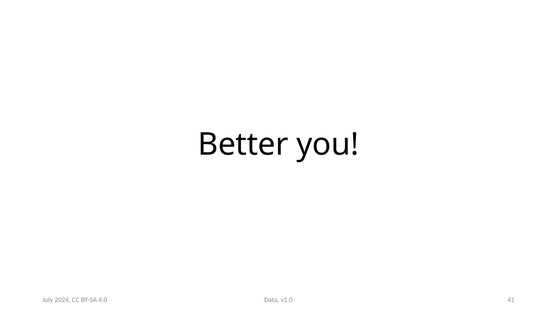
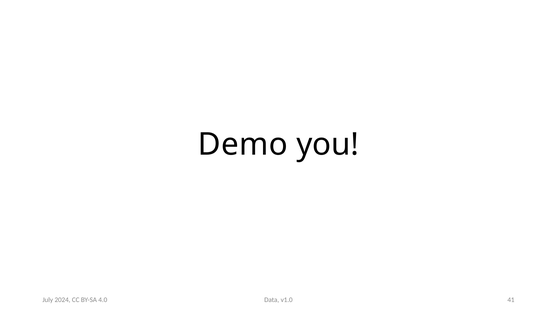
Better: Better -> Demo (243, 144)
